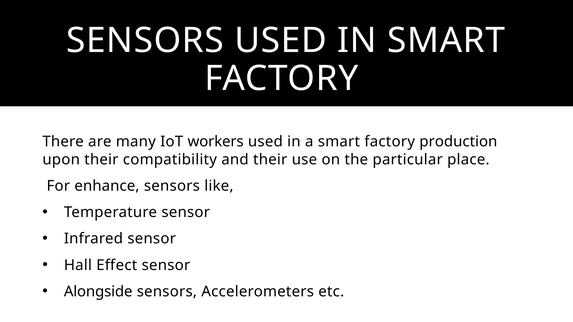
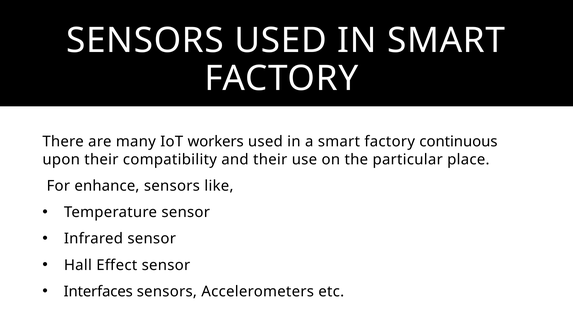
production: production -> continuous (458, 142)
Alongside: Alongside -> Interfaces (98, 292)
